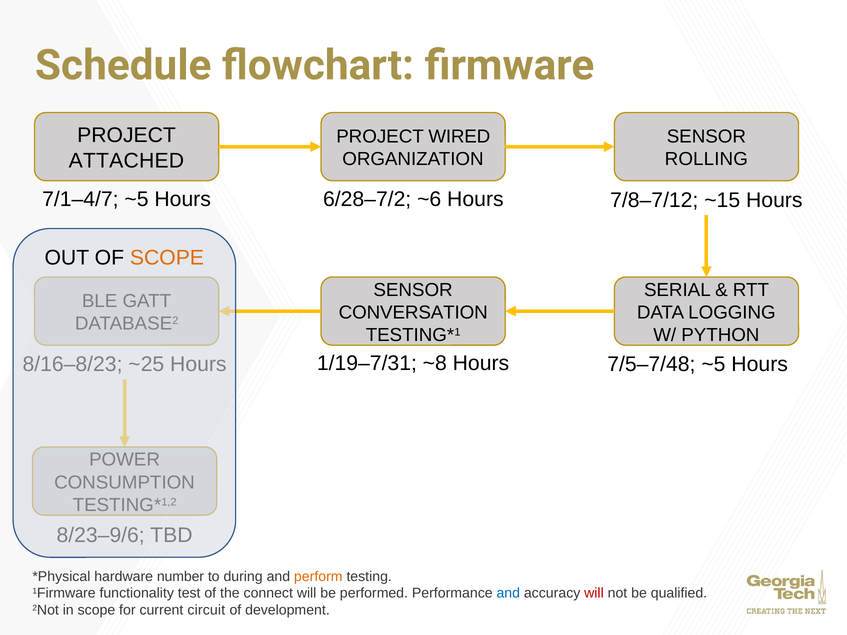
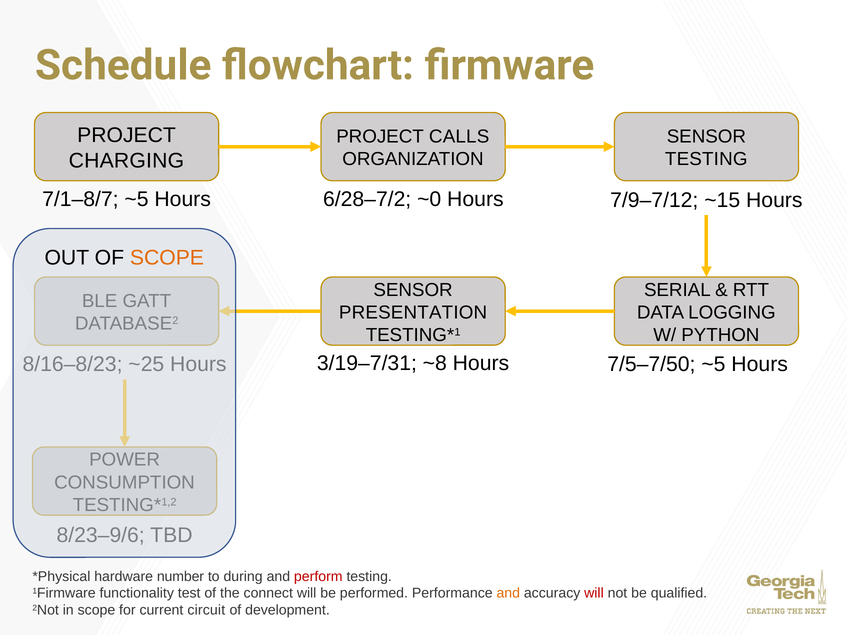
WIRED: WIRED -> CALLS (459, 137)
ROLLING: ROLLING -> TESTING (706, 159)
ATTACHED: ATTACHED -> CHARGING (126, 161)
7/1–4/7: 7/1–4/7 -> 7/1–8/7 (80, 199)
~6: ~6 -> ~0 (429, 199)
7/8–7/12: 7/8–7/12 -> 7/9–7/12 (654, 200)
CONVERSATION: CONVERSATION -> PRESENTATION (413, 313)
1/19–7/31: 1/19–7/31 -> 3/19–7/31 (367, 364)
7/5–7/48: 7/5–7/48 -> 7/5–7/50 (651, 364)
perform colour: orange -> red (318, 577)
and colour: blue -> orange (508, 594)
